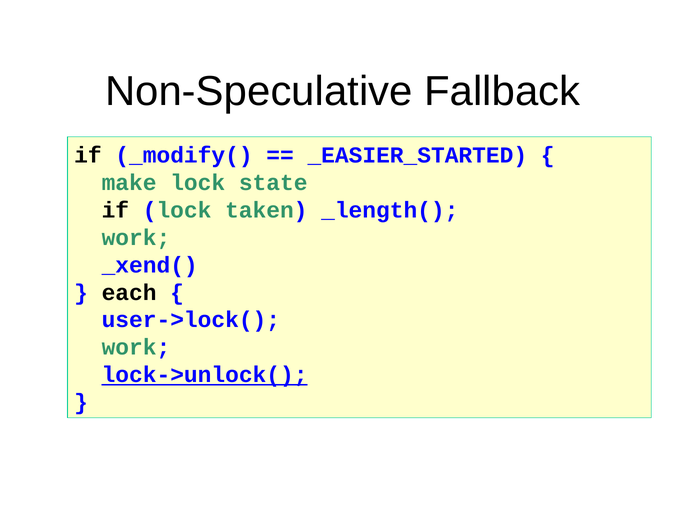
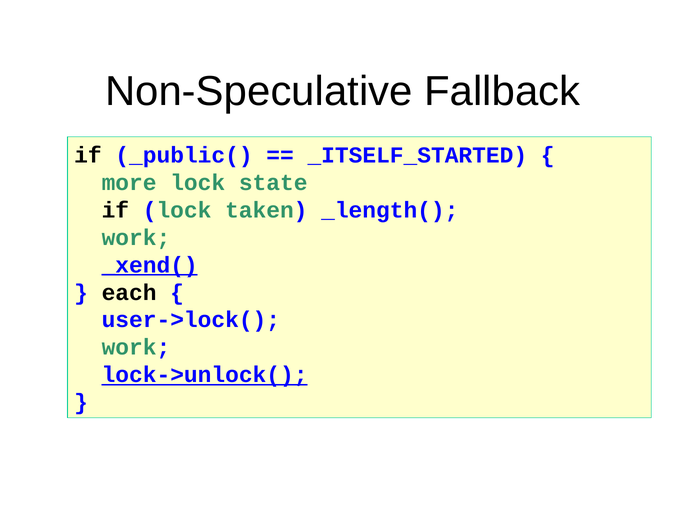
_modify(: _modify( -> _public( (184, 156)
_EASIER_STARTED: _EASIER_STARTED -> _ITSELF_STARTED (417, 156)
make: make -> more (129, 183)
_xend( underline: none -> present (150, 265)
